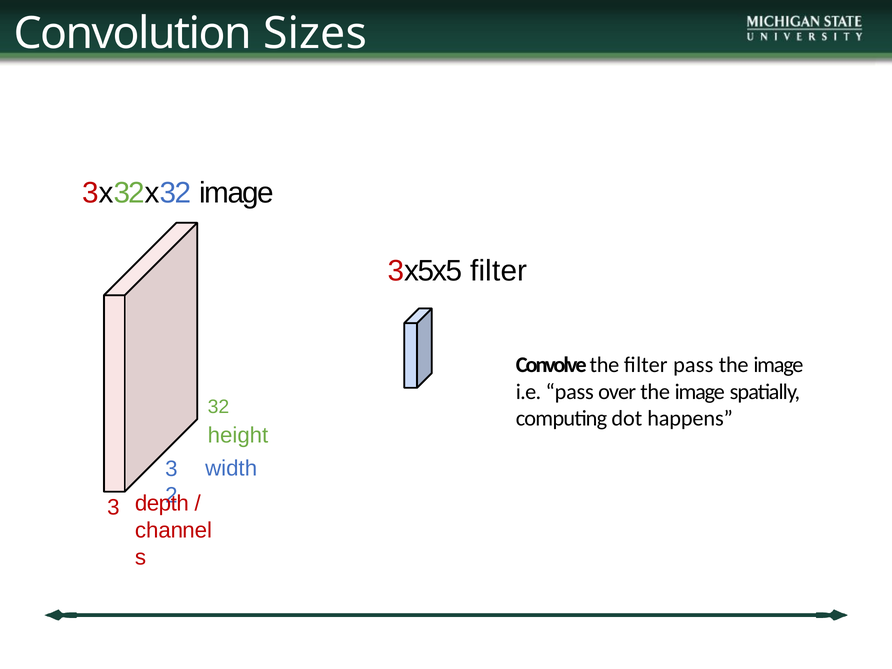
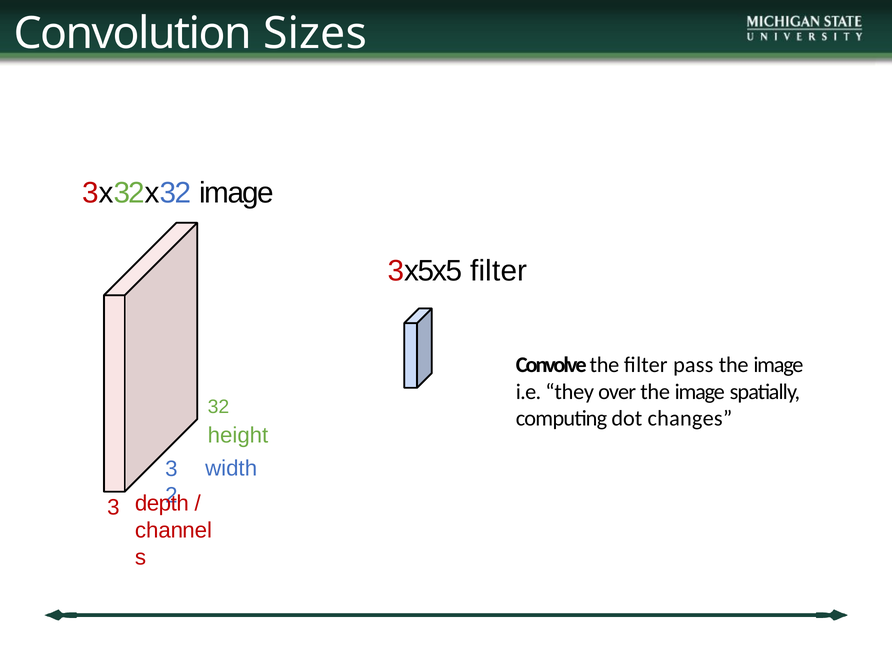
i.e pass: pass -> they (570, 392)
happens: happens -> changes (690, 419)
